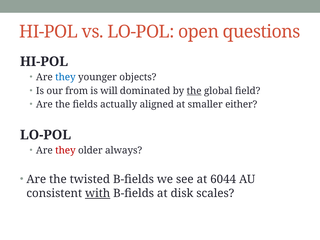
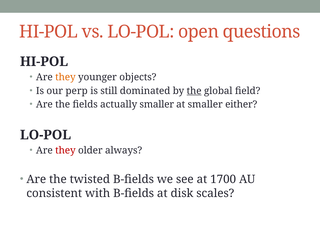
they colour: blue -> orange (65, 77)
from: from -> perp (77, 91)
will: will -> still (109, 91)
actually aligned: aligned -> smaller (157, 104)
6044: 6044 -> 1700 (223, 179)
with underline: present -> none (98, 193)
